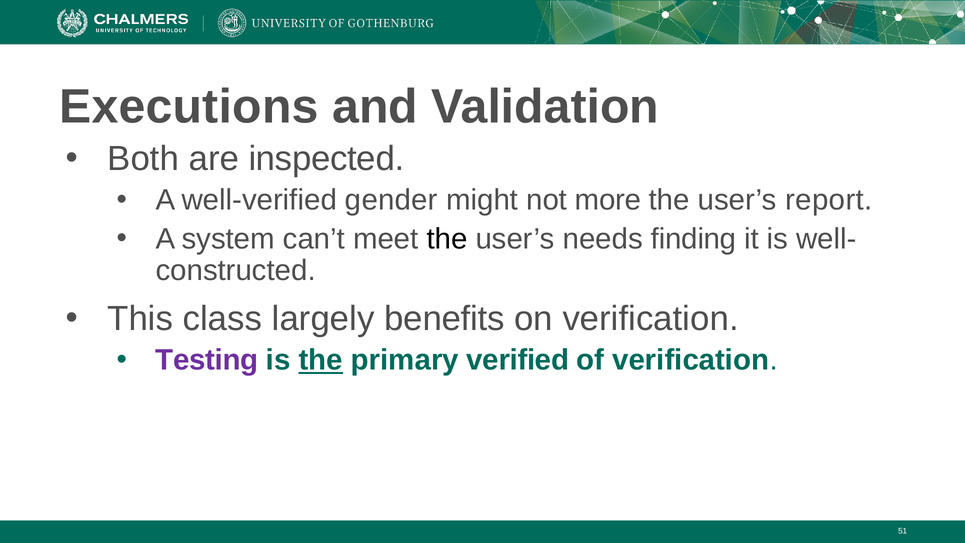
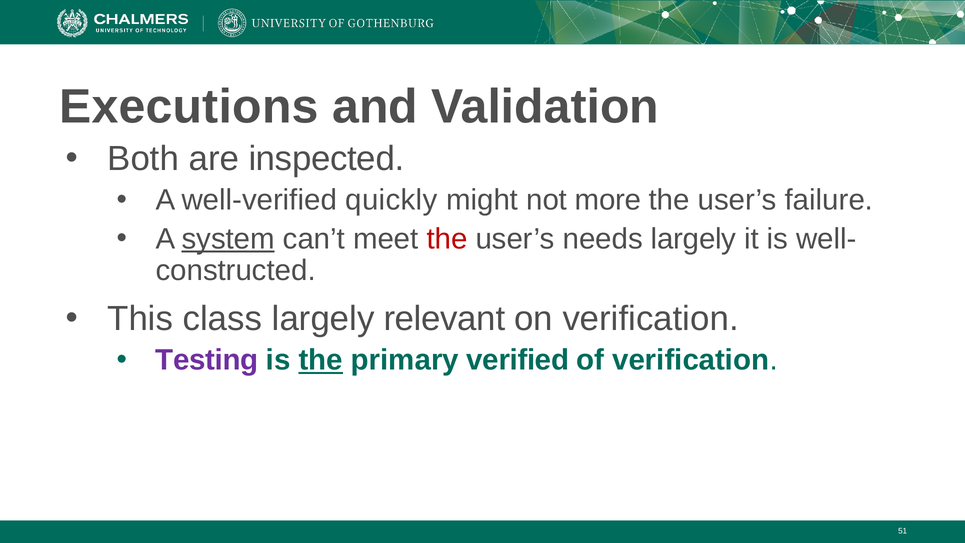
gender: gender -> quickly (391, 200)
report: report -> failure (829, 200)
system underline: none -> present (228, 239)
the colour: black -> red (447, 239)
needs ﬁnding: ﬁnding -> largely (694, 239)
benefits: benefits -> relevant (444, 319)
